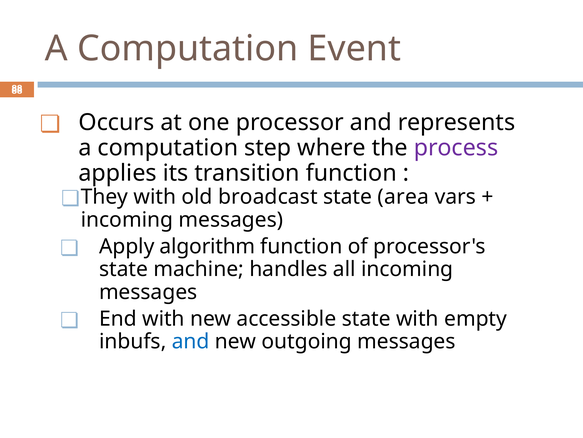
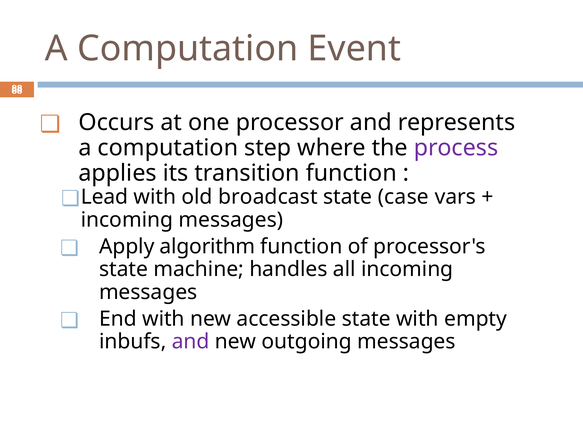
They: They -> Lead (104, 197)
area: area -> case (403, 197)
and colour: blue -> purple (191, 341)
